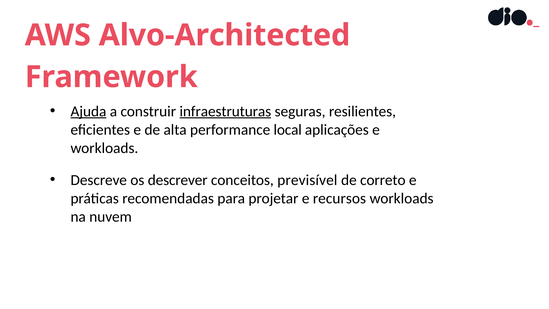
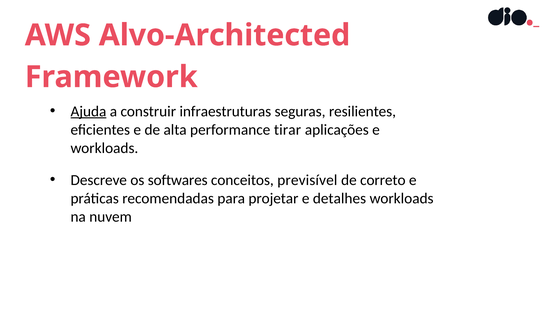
infraestruturas underline: present -> none (225, 111)
local: local -> tirar (288, 130)
descrever: descrever -> softwares (178, 180)
recursos: recursos -> detalhes (339, 198)
